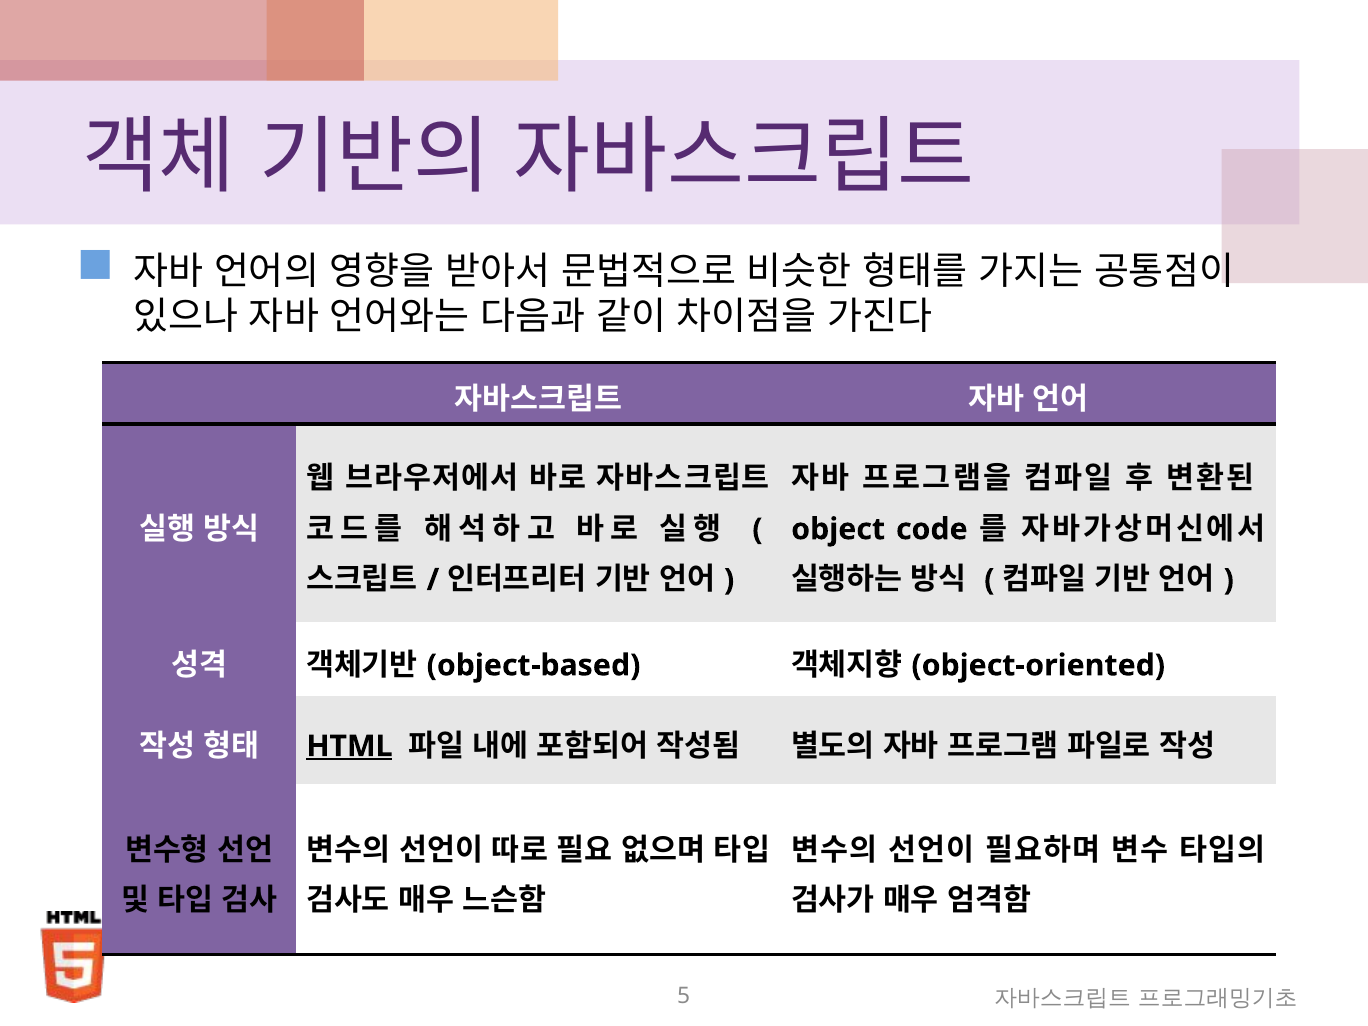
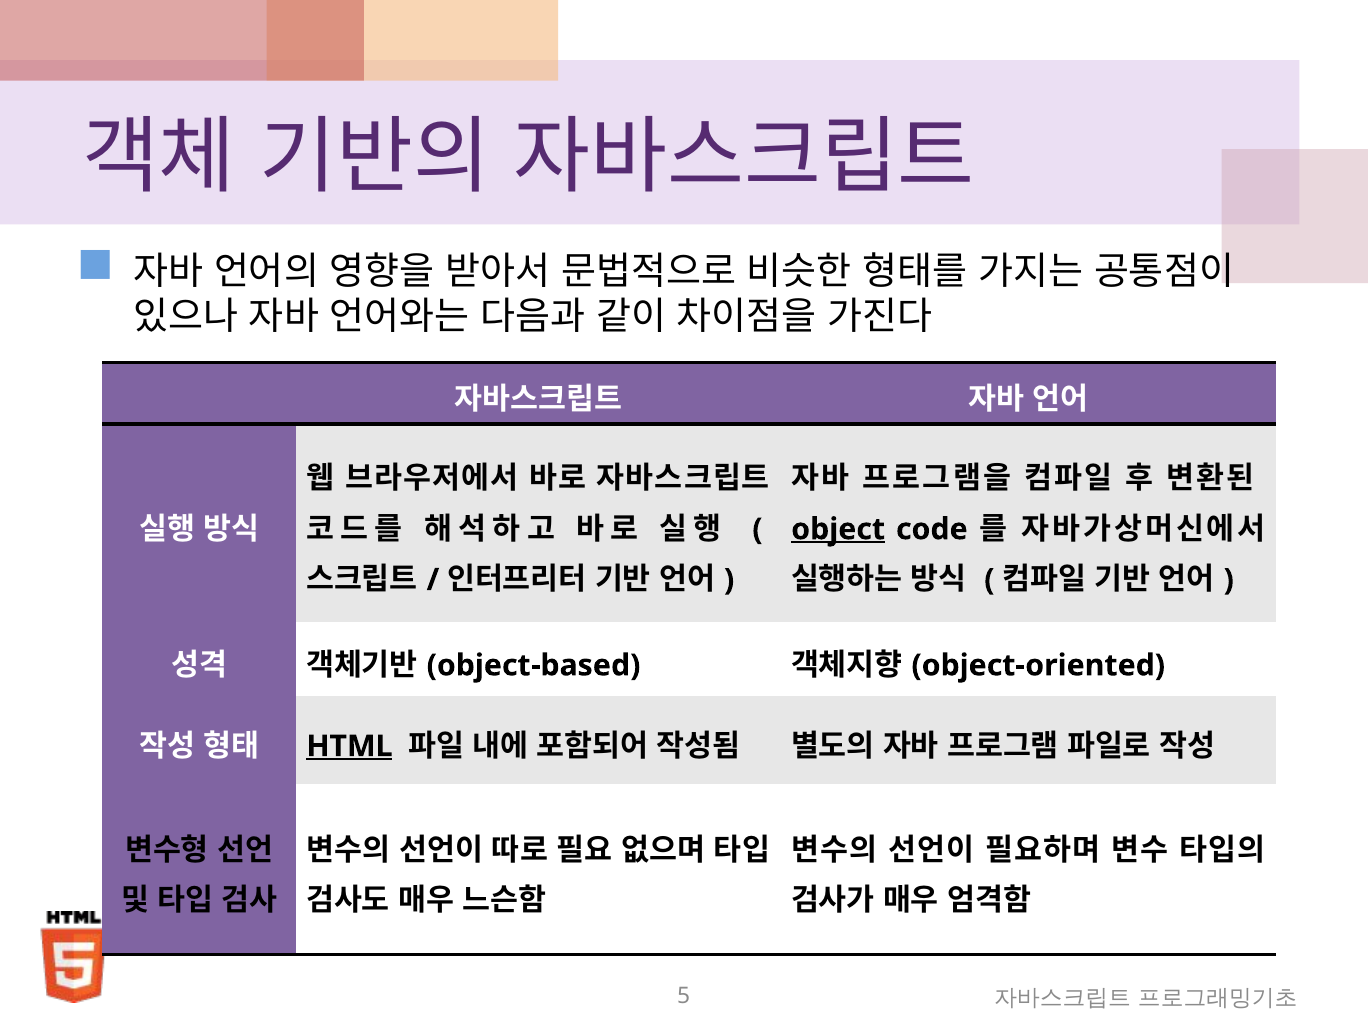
object underline: none -> present (838, 529)
